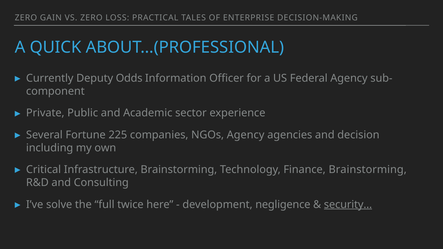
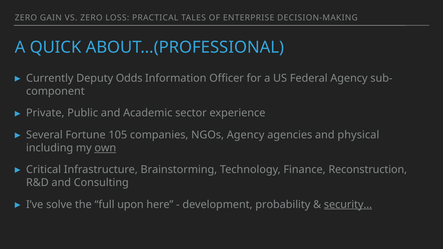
225: 225 -> 105 (118, 135)
decision: decision -> physical (358, 135)
own underline: none -> present (105, 148)
Finance Brainstorming: Brainstorming -> Reconstruction (368, 170)
twice: twice -> upon (130, 205)
negligence: negligence -> probability (283, 205)
